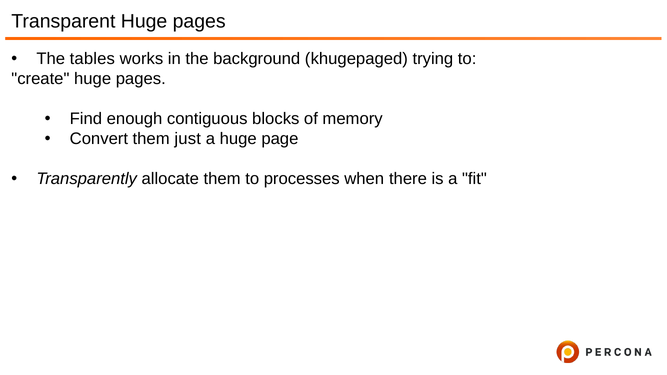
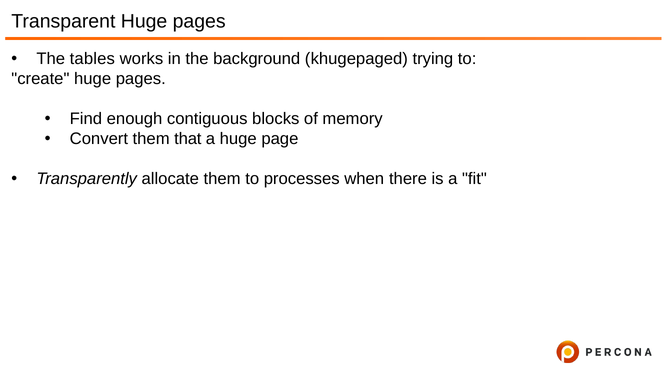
just: just -> that (188, 139)
